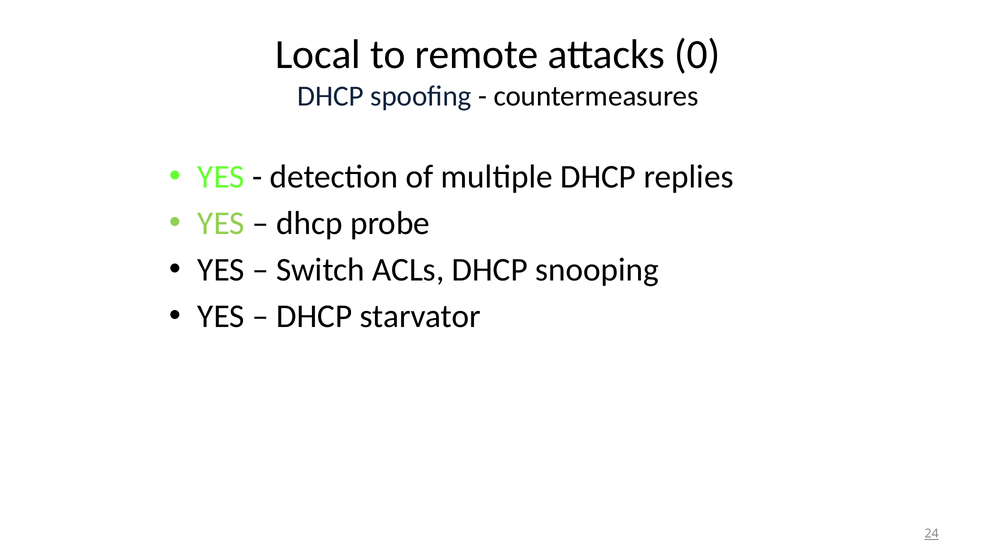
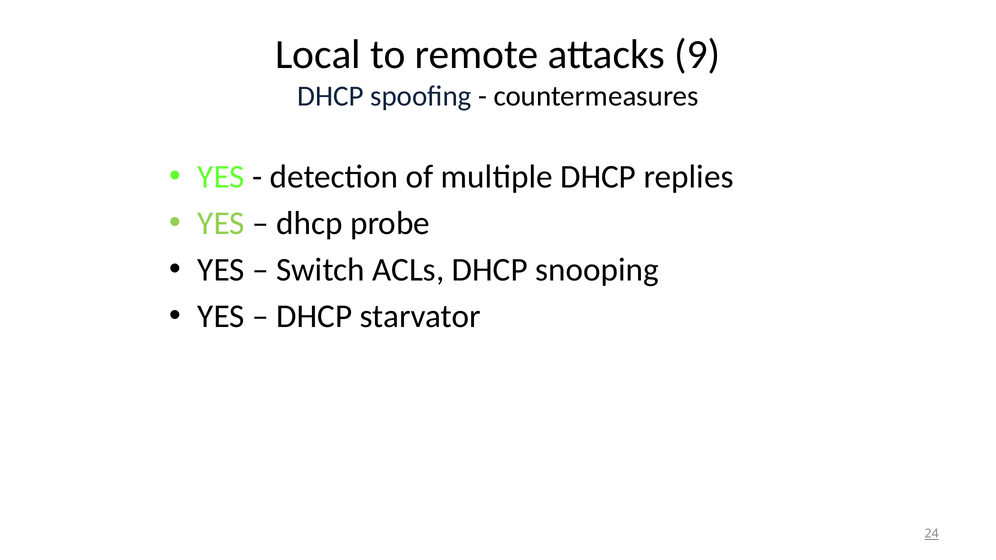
0: 0 -> 9 (697, 55)
